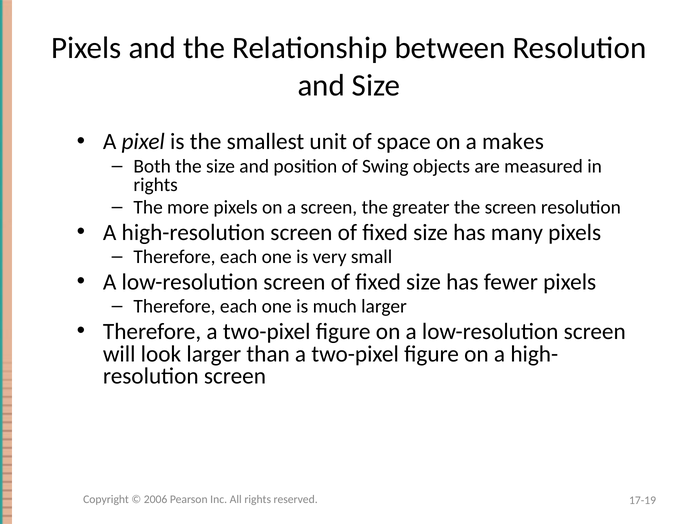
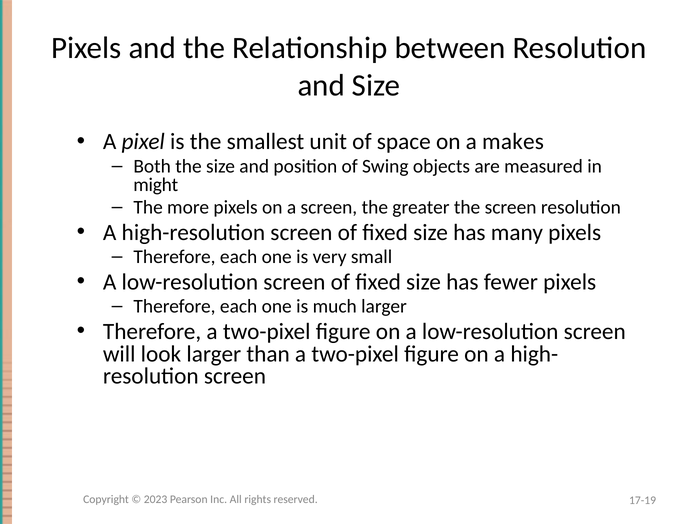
rights: rights -> might (156, 185)
2006: 2006 -> 2023 (156, 499)
